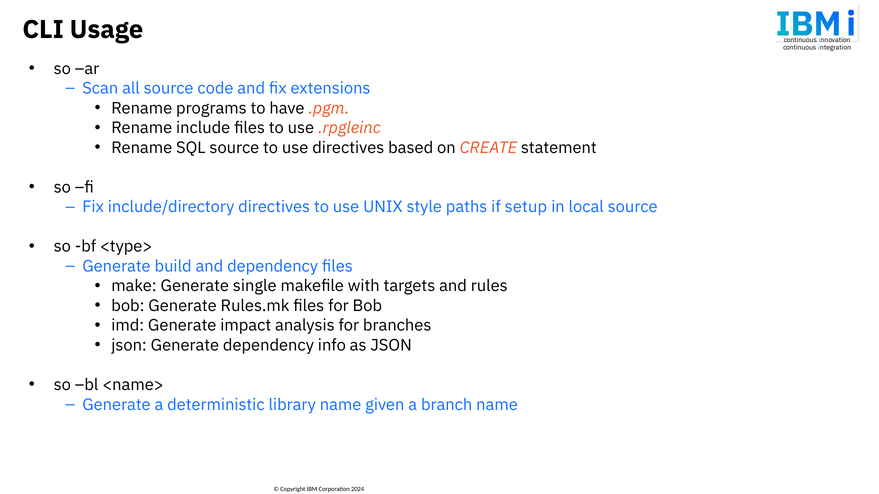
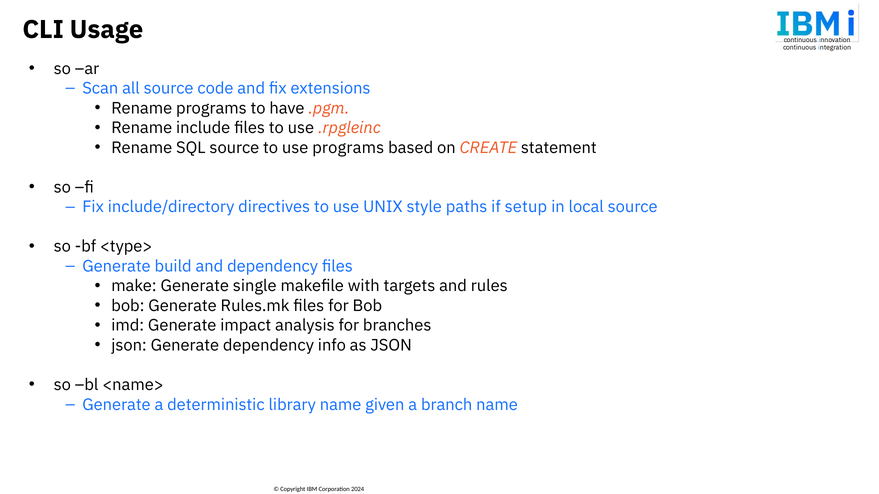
use directives: directives -> programs (348, 148)
